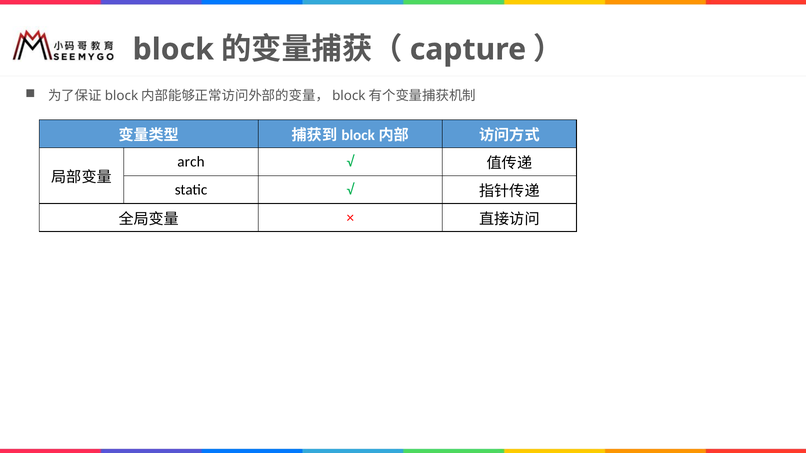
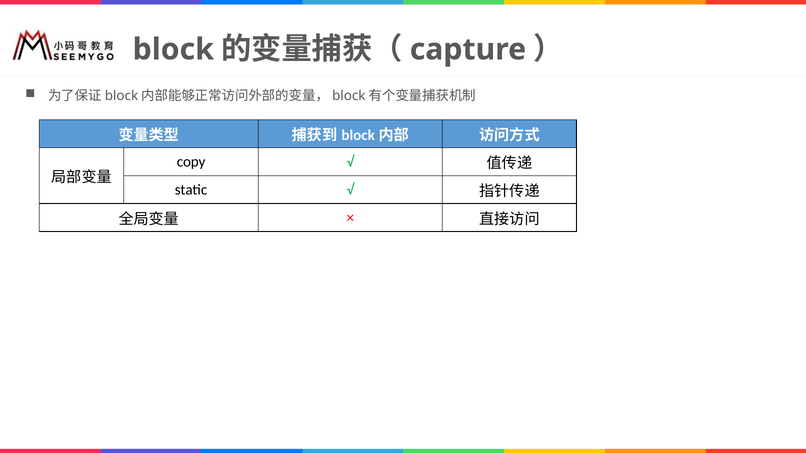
arch: arch -> copy (191, 162)
